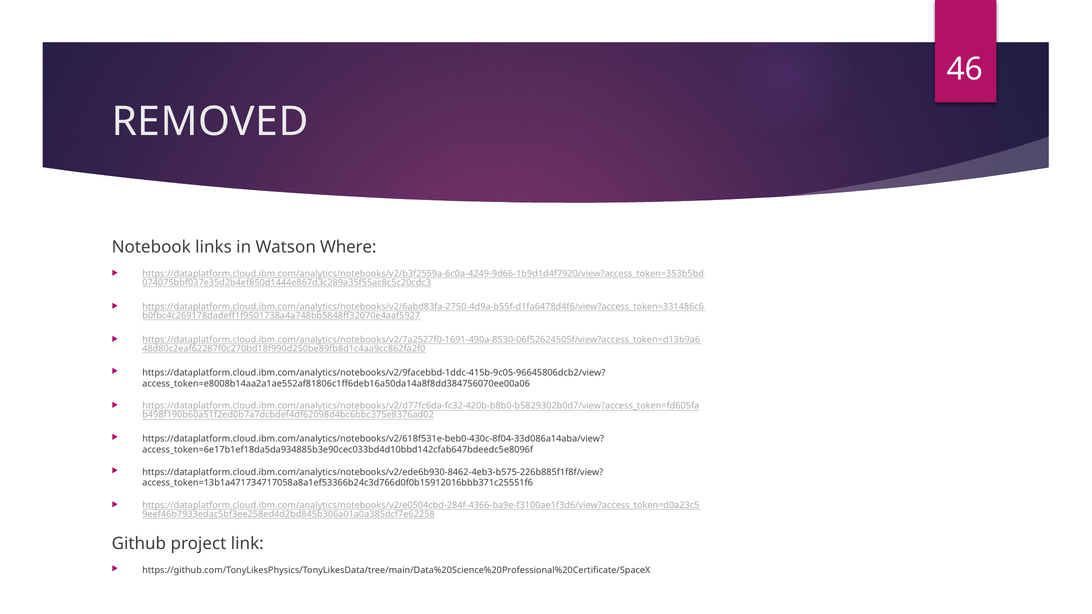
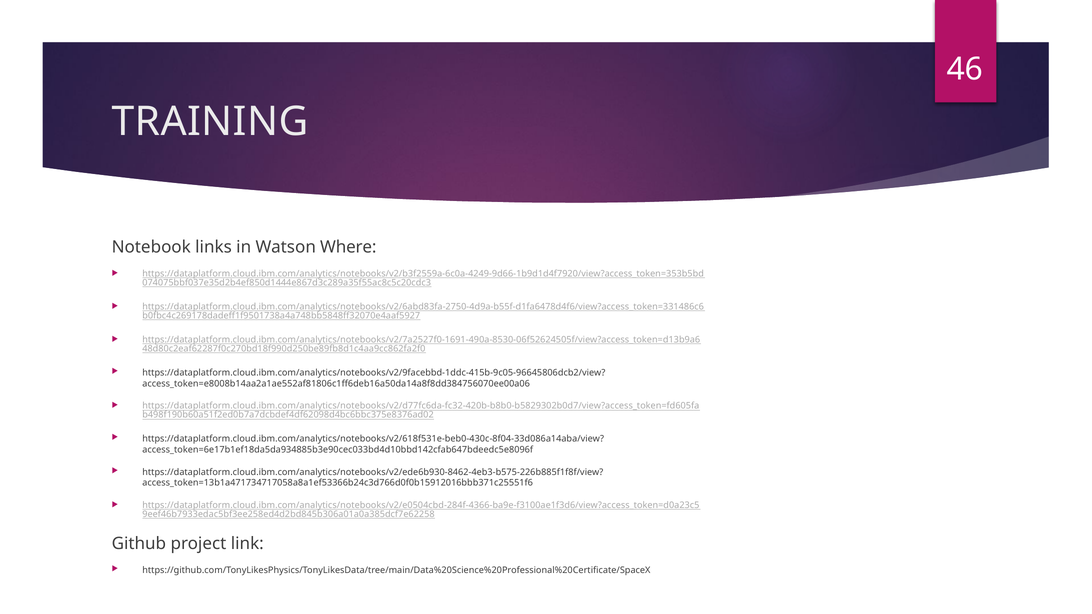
REMOVED: REMOVED -> TRAINING (210, 122)
